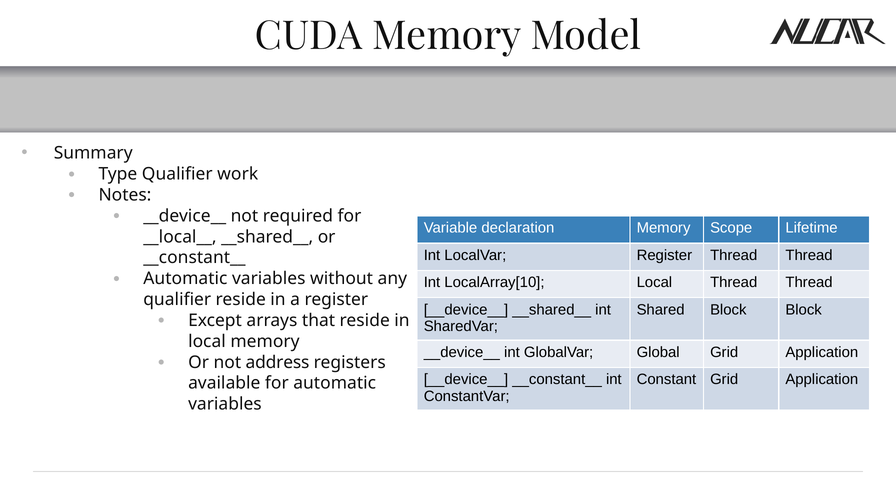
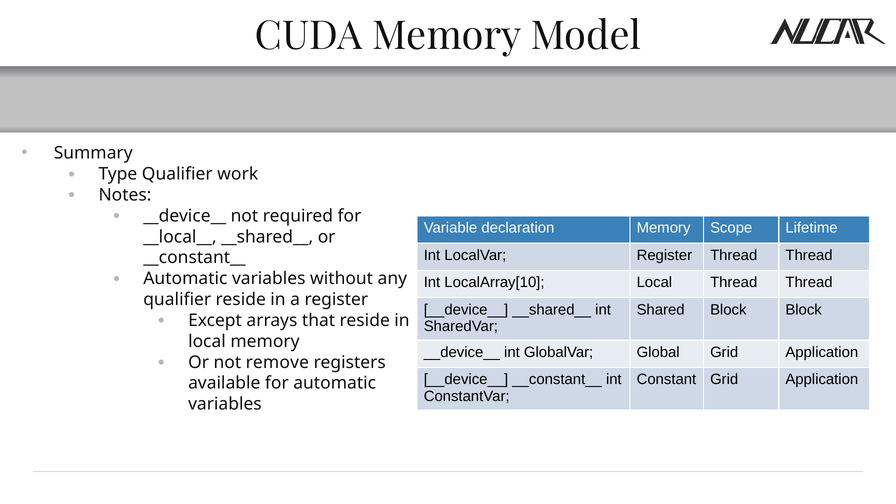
address: address -> remove (277, 362)
